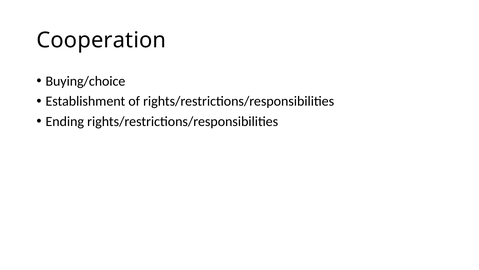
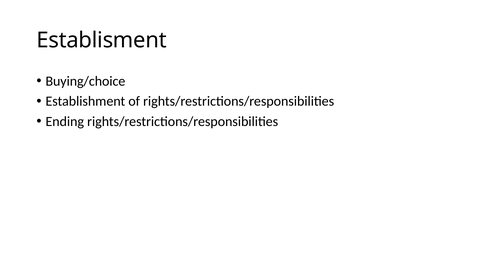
Cooperation: Cooperation -> Establisment (102, 40)
